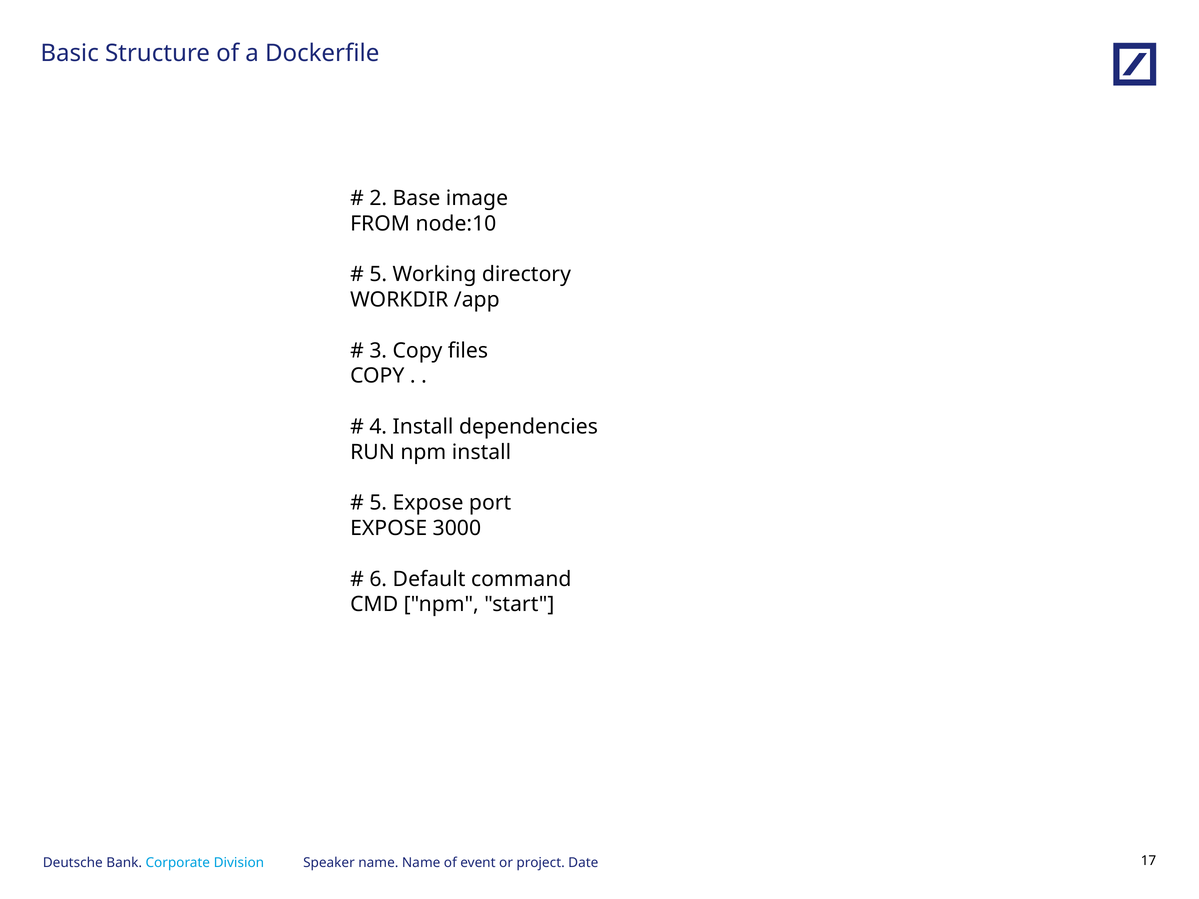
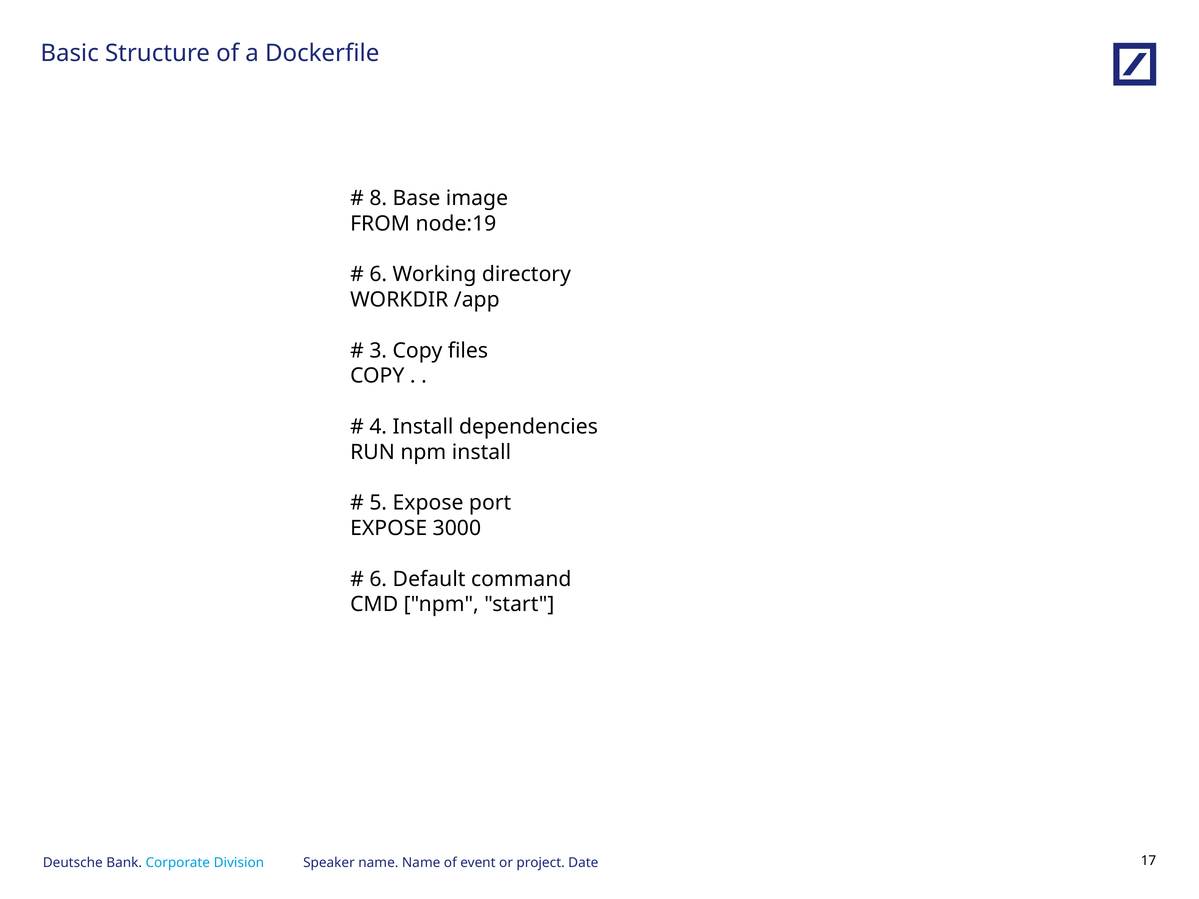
2: 2 -> 8 (378, 198)
node:10: node:10 -> node:19 (456, 224)
5: 5 -> 6 (378, 275)
